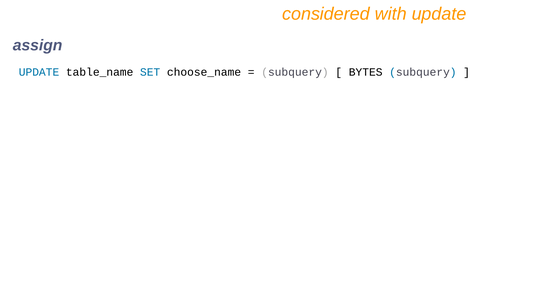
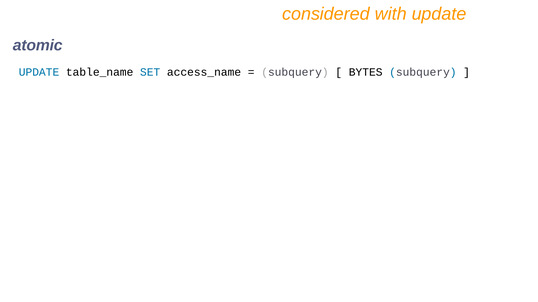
assign: assign -> atomic (38, 45)
choose_name: choose_name -> access_name (204, 72)
